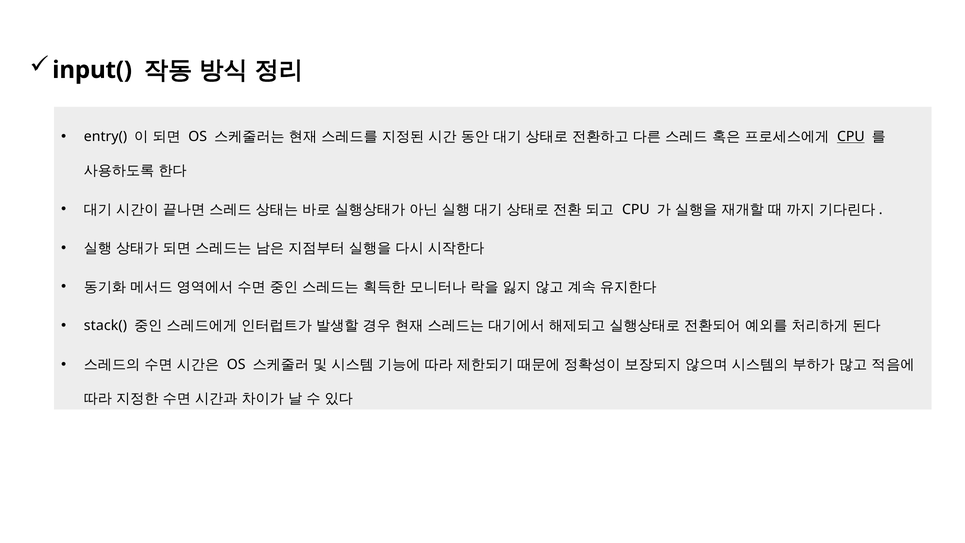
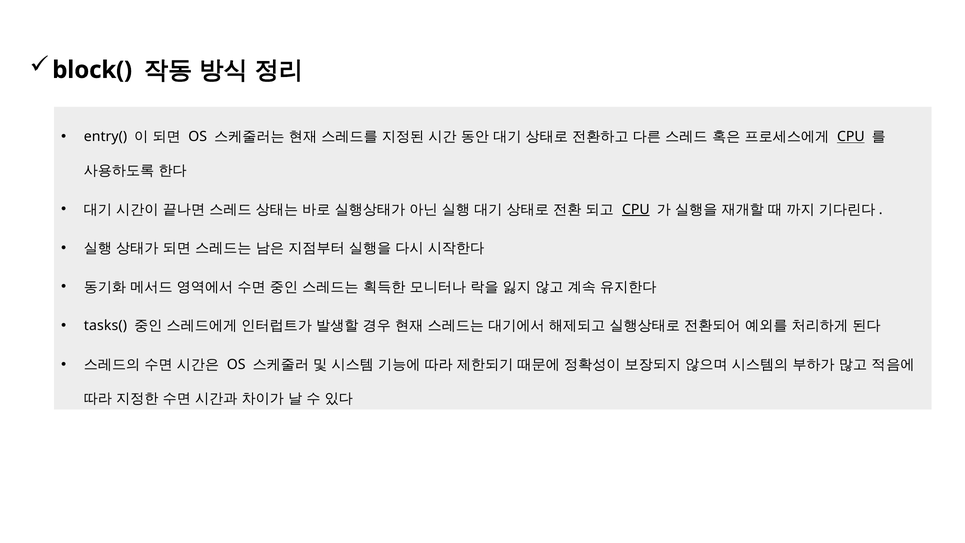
input(: input( -> block( (92, 70)
CPU underline: none -> present (636, 209)
stack(: stack( -> tasks( (105, 326)
